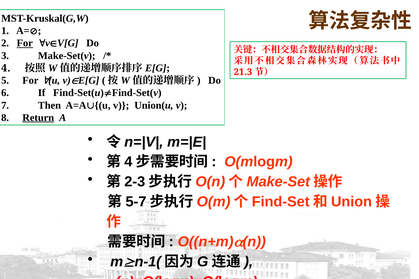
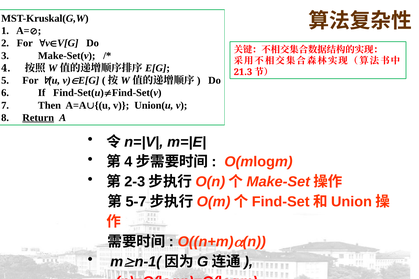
For underline: present -> none (25, 43)
